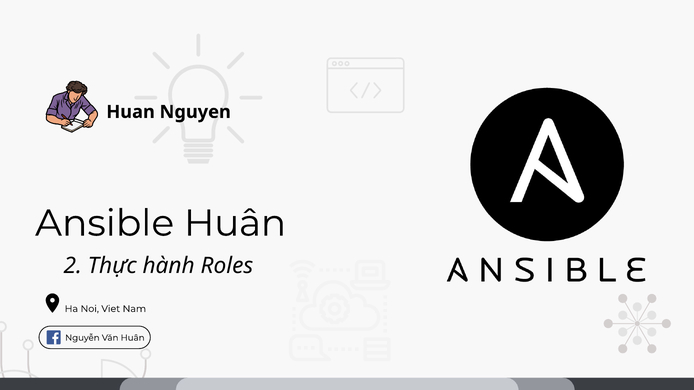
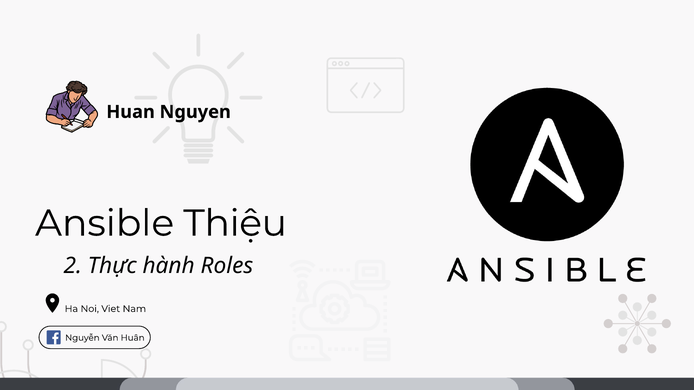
Ansible Huân: Huân -> Thiệu (235, 224)
